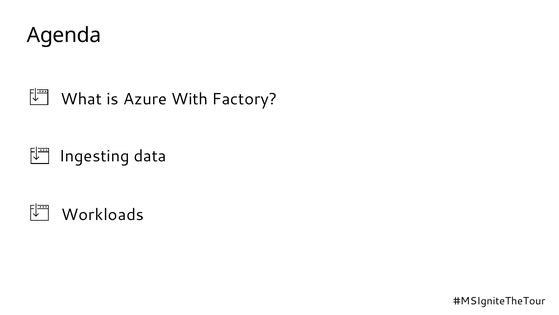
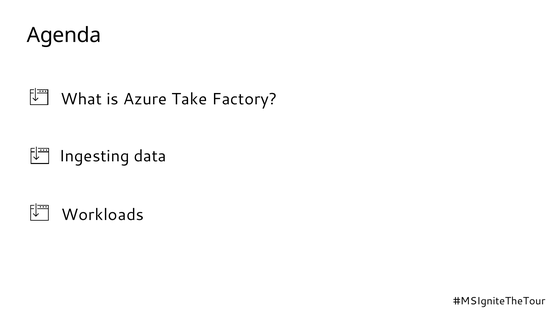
With: With -> Take (189, 99)
